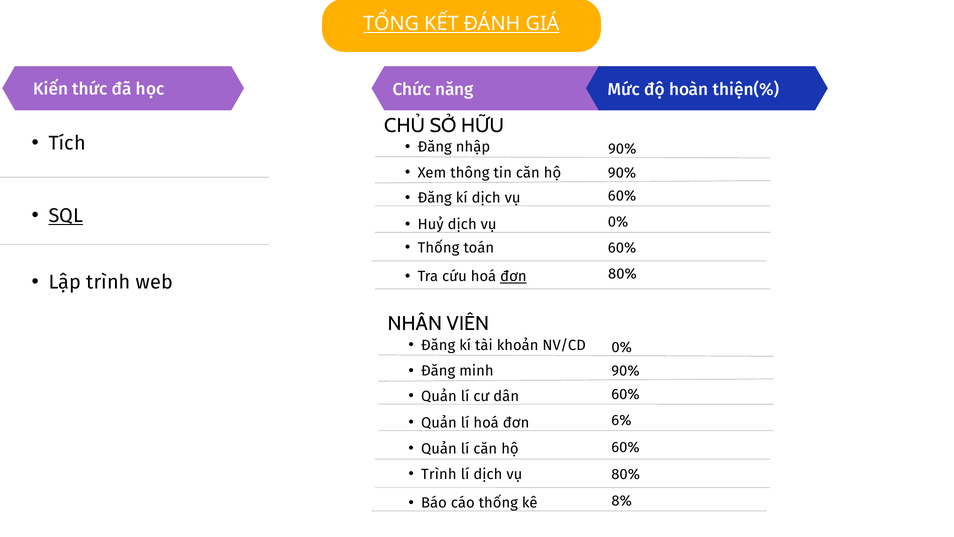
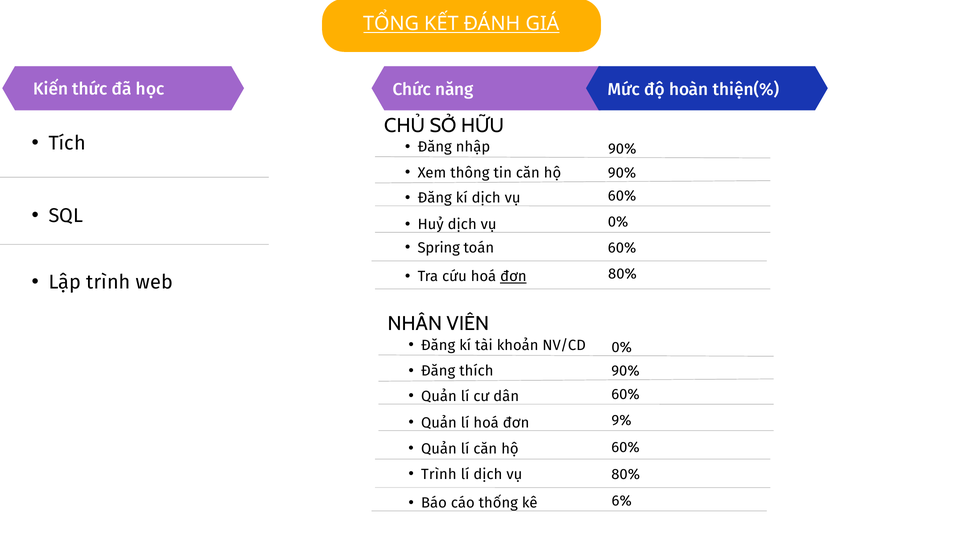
SQL underline: present -> none (66, 216)
Thống: Thống -> Spring (439, 248)
minh: minh -> thích (476, 371)
6%: 6% -> 9% (621, 420)
8%: 8% -> 6% (622, 500)
